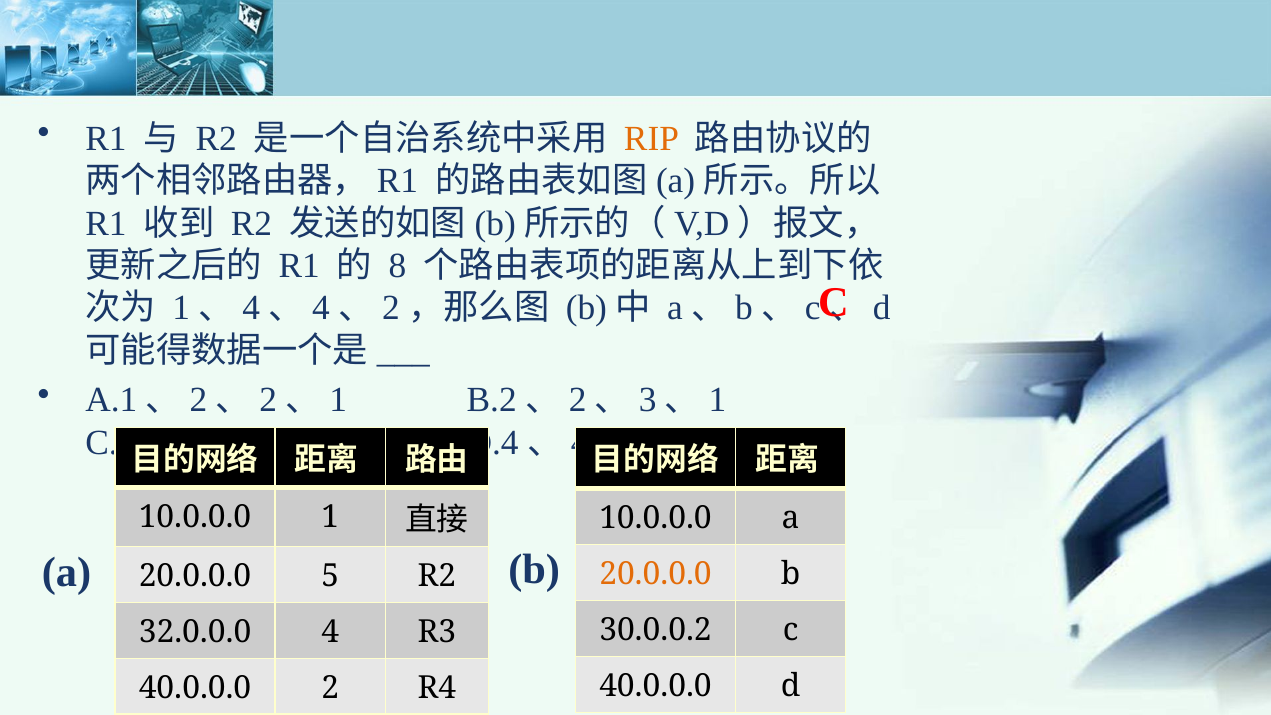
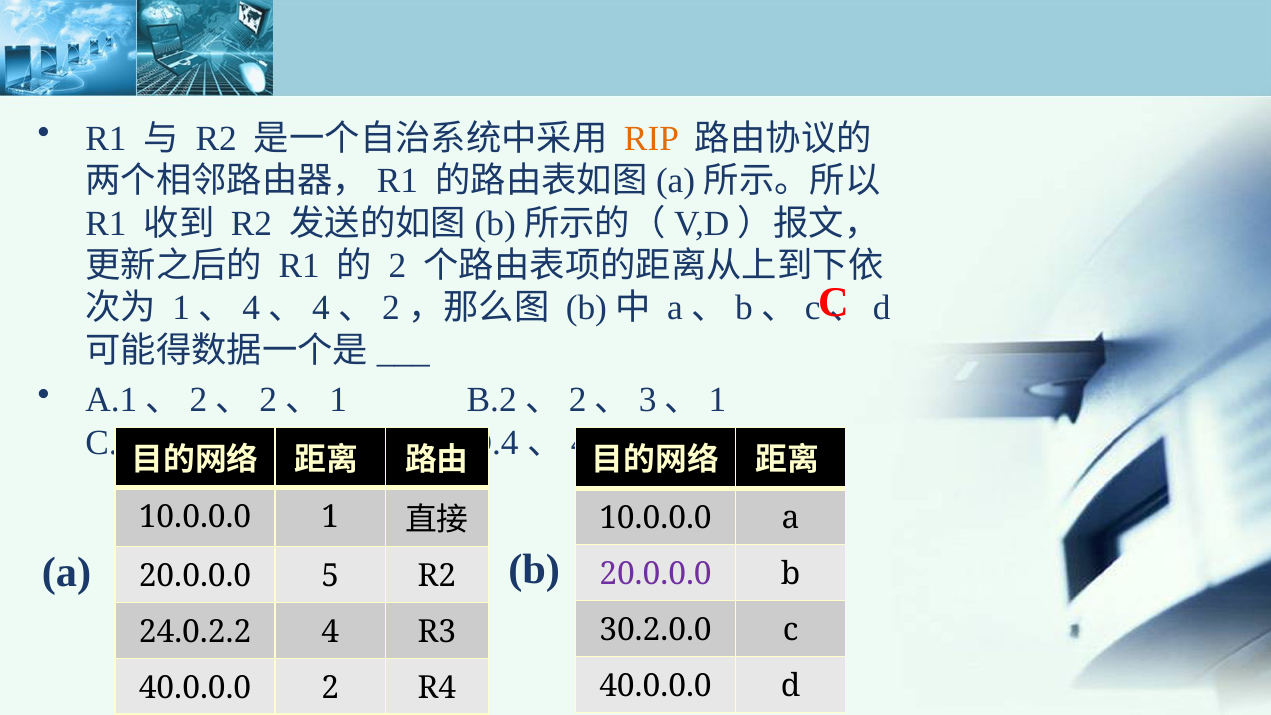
8: 8 -> 2 (397, 266)
20.0.0.0 colour: orange -> purple (655, 575)
30.0.0.2: 30.0.0.2 -> 30.2.0.0 (655, 631)
32.0.0.0: 32.0.0.0 -> 24.0.2.2 (195, 632)
